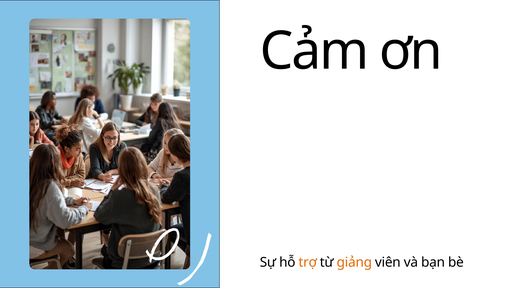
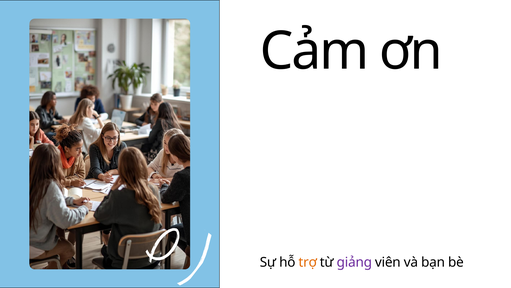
giảng colour: orange -> purple (354, 262)
